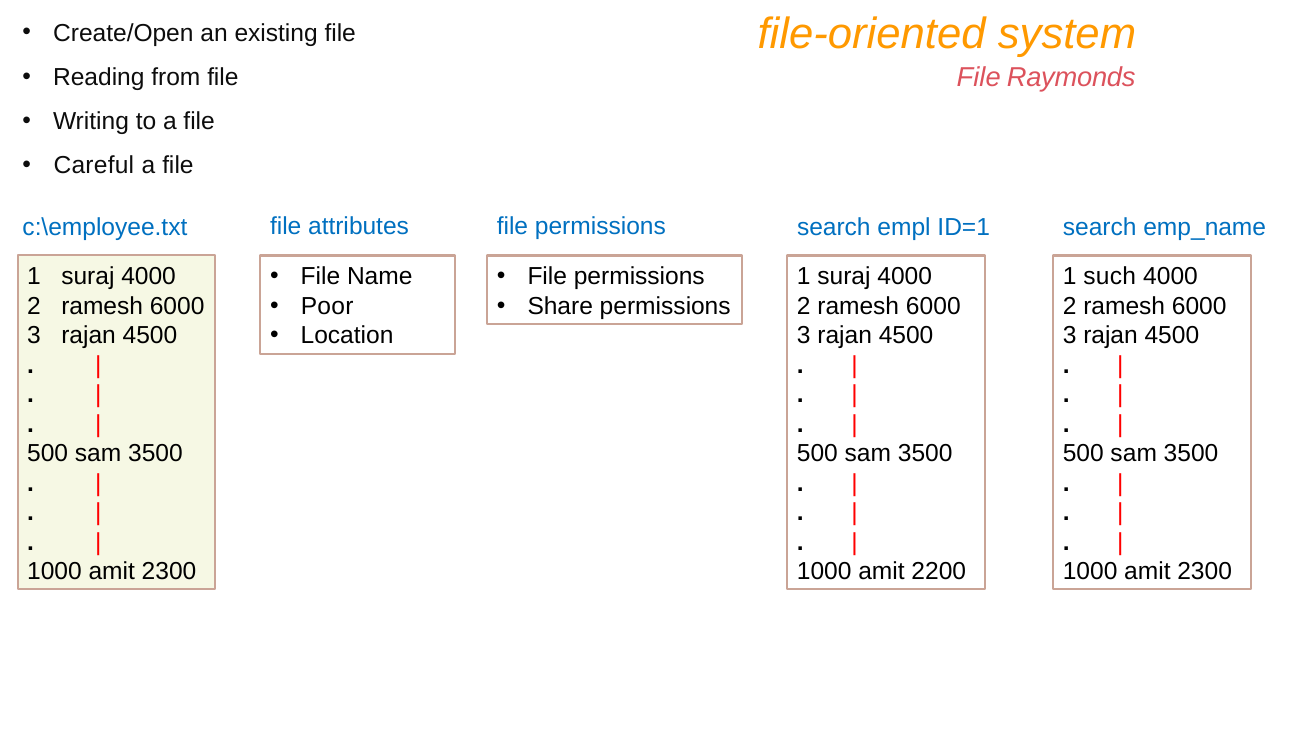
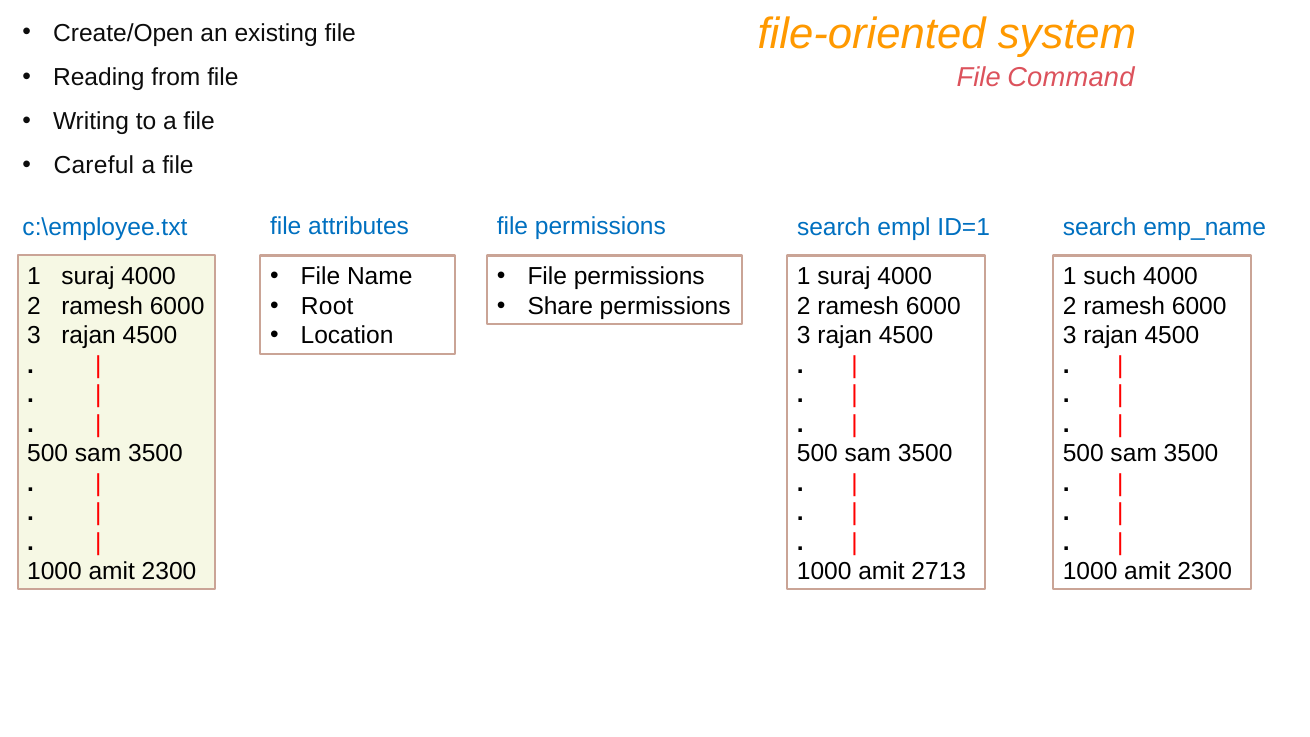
Raymonds: Raymonds -> Command (1071, 78)
Poor: Poor -> Root (327, 306)
2200: 2200 -> 2713 (939, 571)
